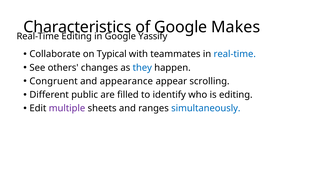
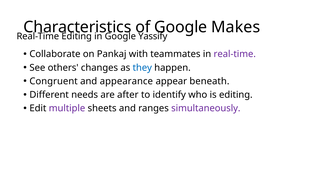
Typical: Typical -> Pankaj (112, 54)
real-time colour: blue -> purple (235, 54)
scrolling: scrolling -> beneath (209, 81)
public: public -> needs (85, 95)
filled: filled -> after (128, 95)
simultaneously colour: blue -> purple (206, 108)
